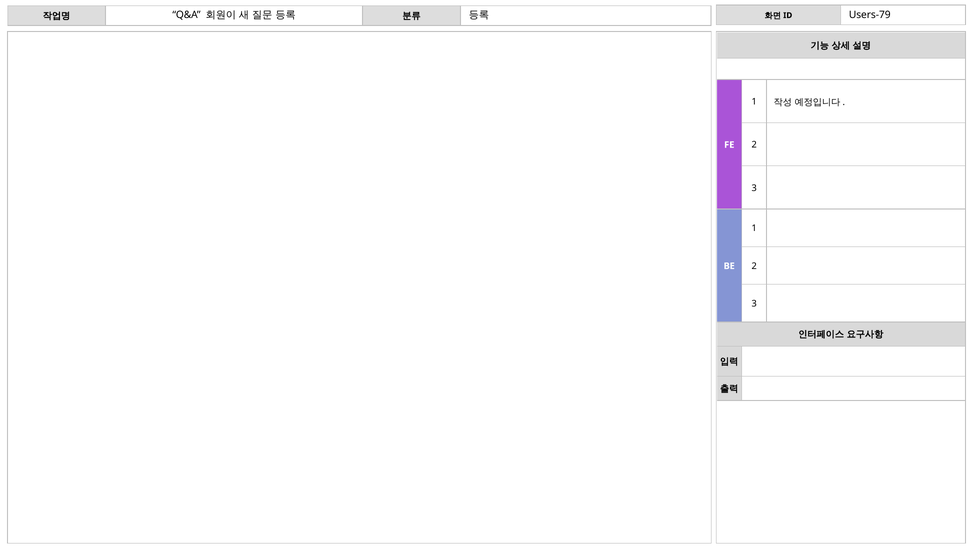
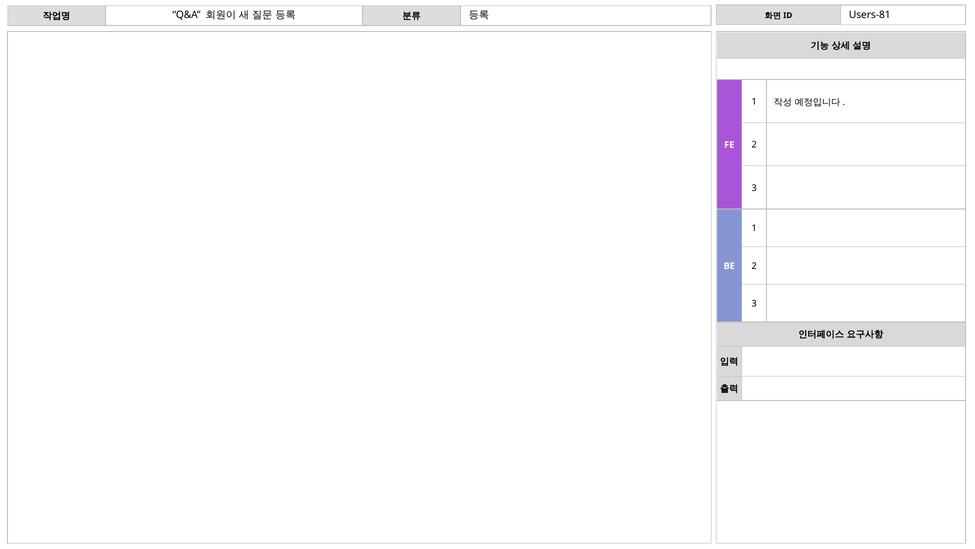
Users-79: Users-79 -> Users-81 (870, 15)
